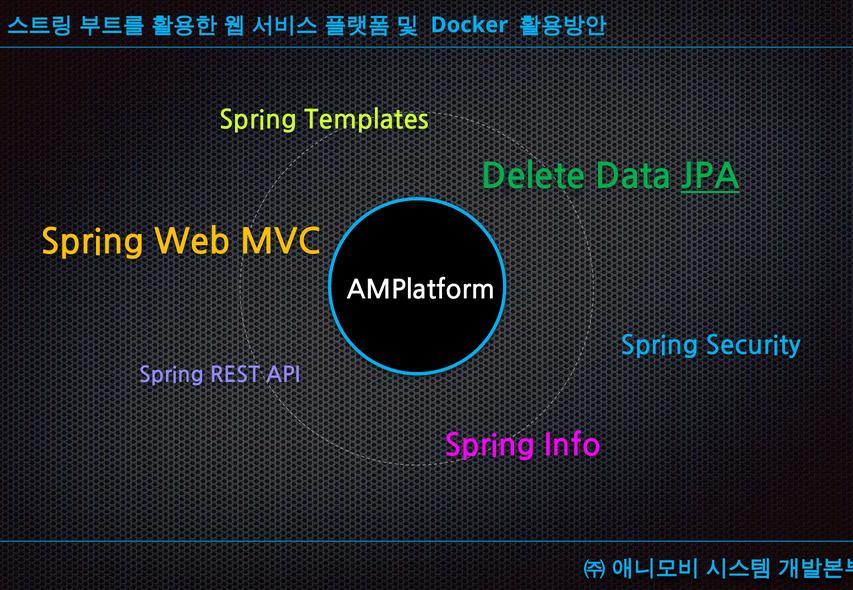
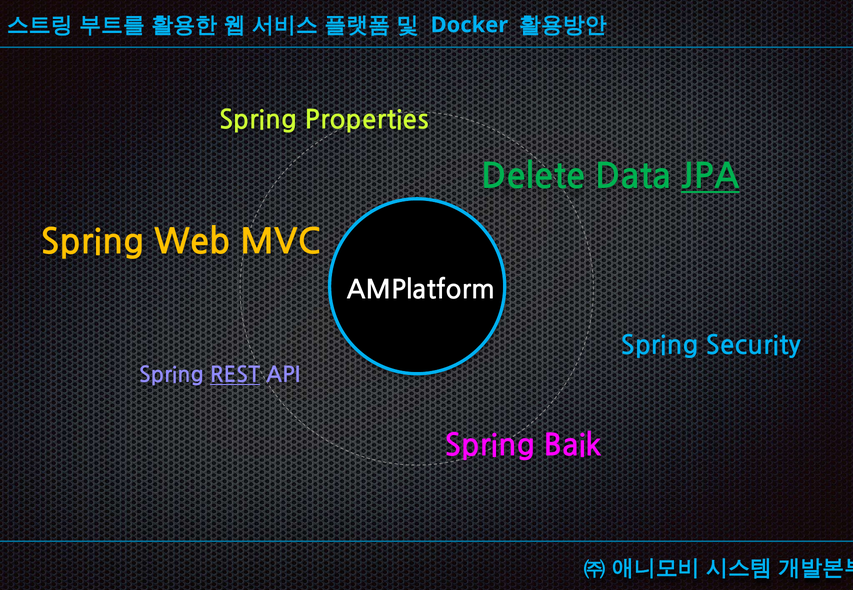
Templates: Templates -> Properties (367, 120)
REST underline: none -> present (235, 375)
Info: Info -> Baik (573, 446)
